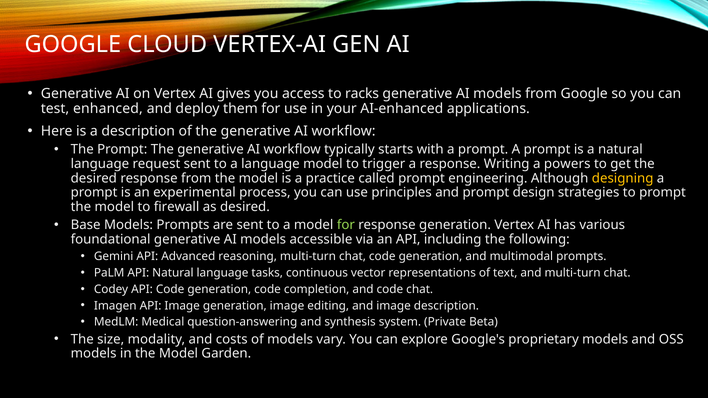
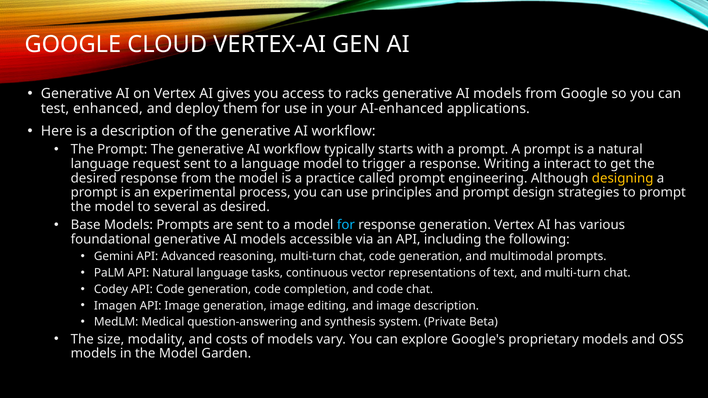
powers: powers -> interact (567, 164)
firewall: firewall -> several (176, 207)
for colour: light green -> light blue (346, 225)
